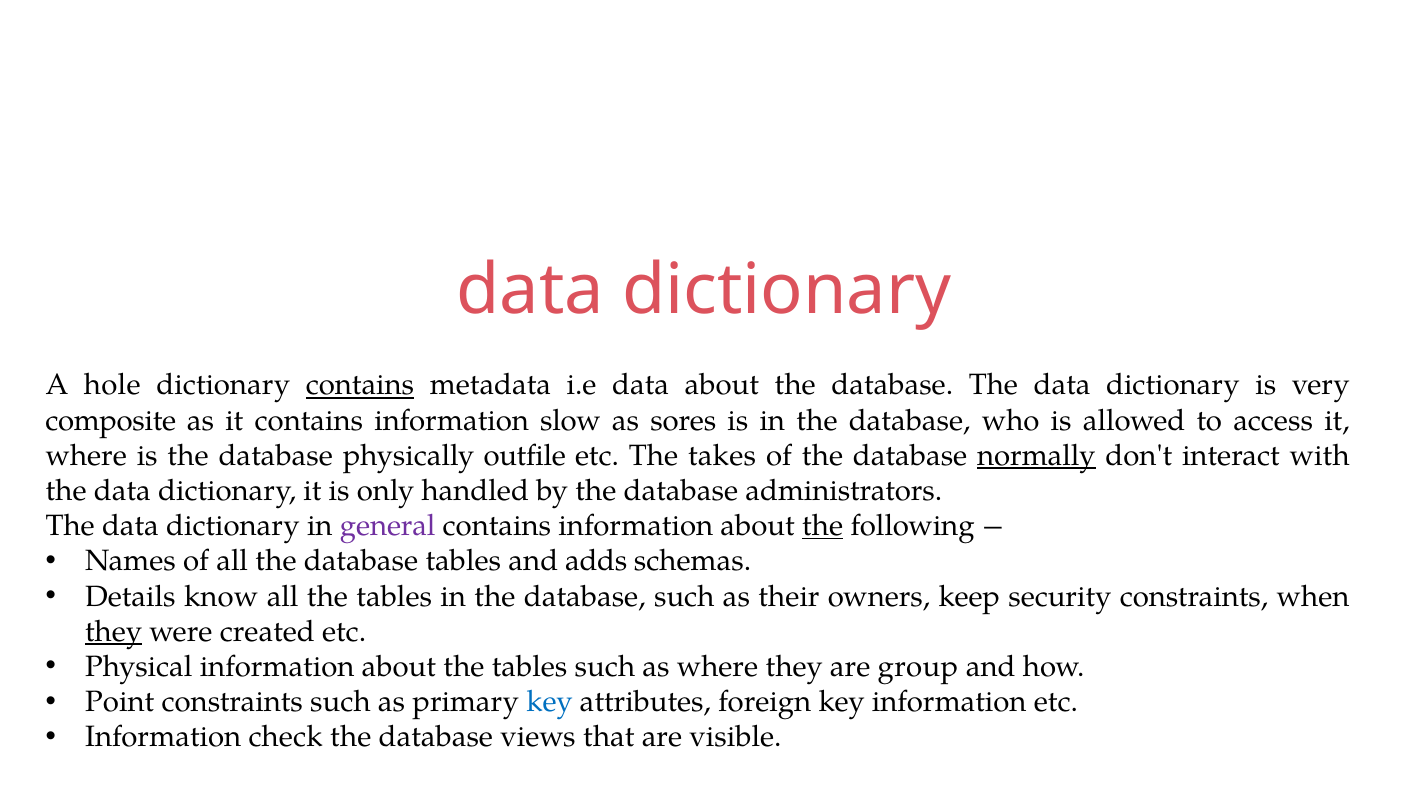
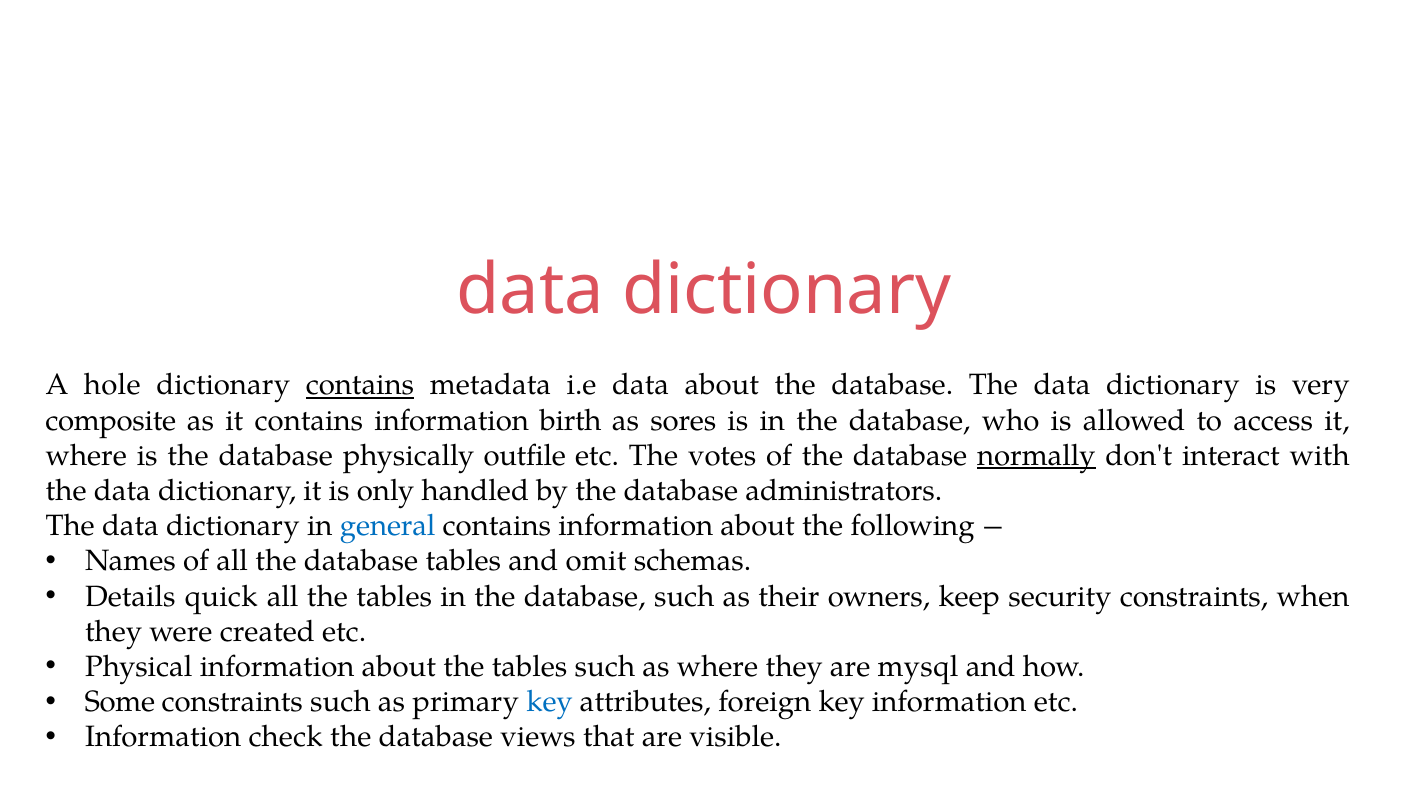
slow: slow -> birth (571, 420)
takes: takes -> votes (722, 456)
general colour: purple -> blue (388, 526)
the underline: present -> none (823, 526)
adds: adds -> omit (596, 561)
know: know -> quick (221, 596)
they underline: present -> none (114, 632)
group: group -> mysql (918, 667)
Point: Point -> Some (120, 702)
